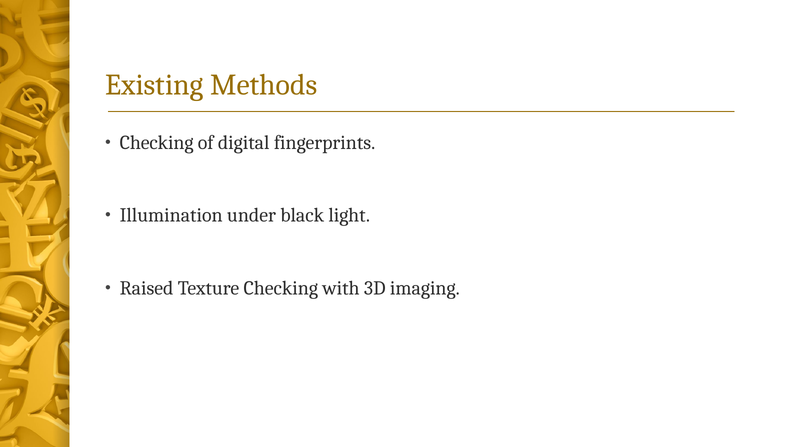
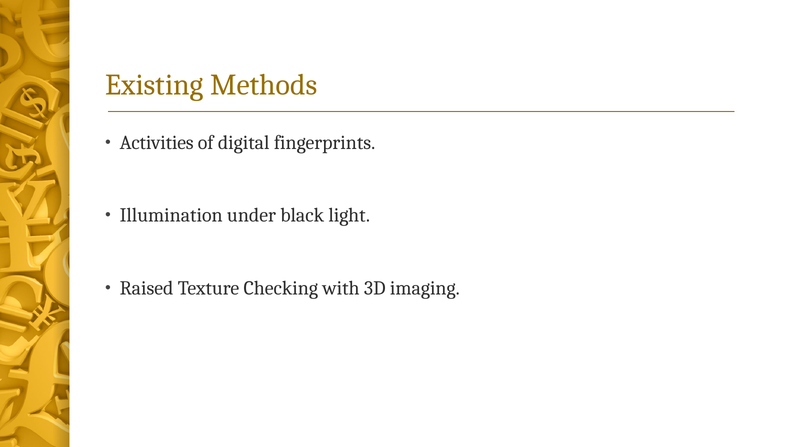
Checking: Checking -> Activities (157, 143)
